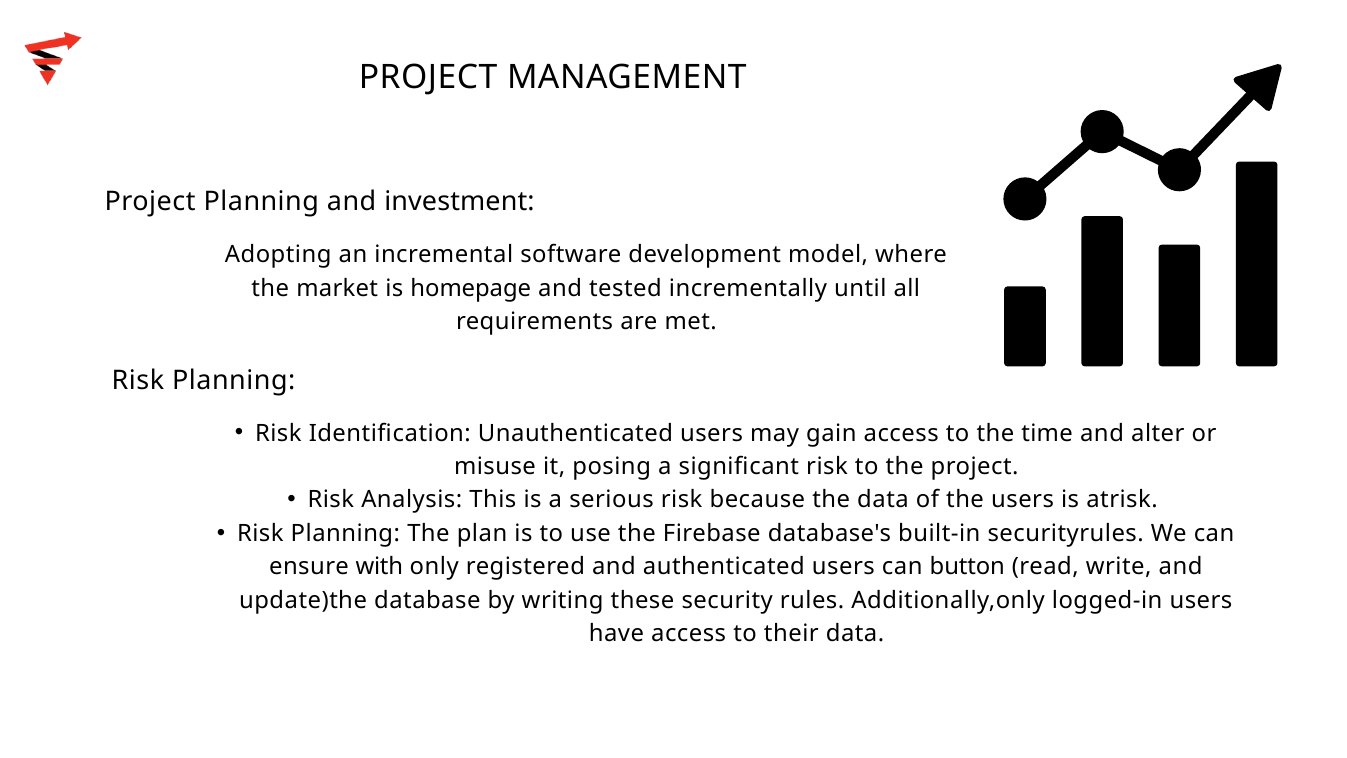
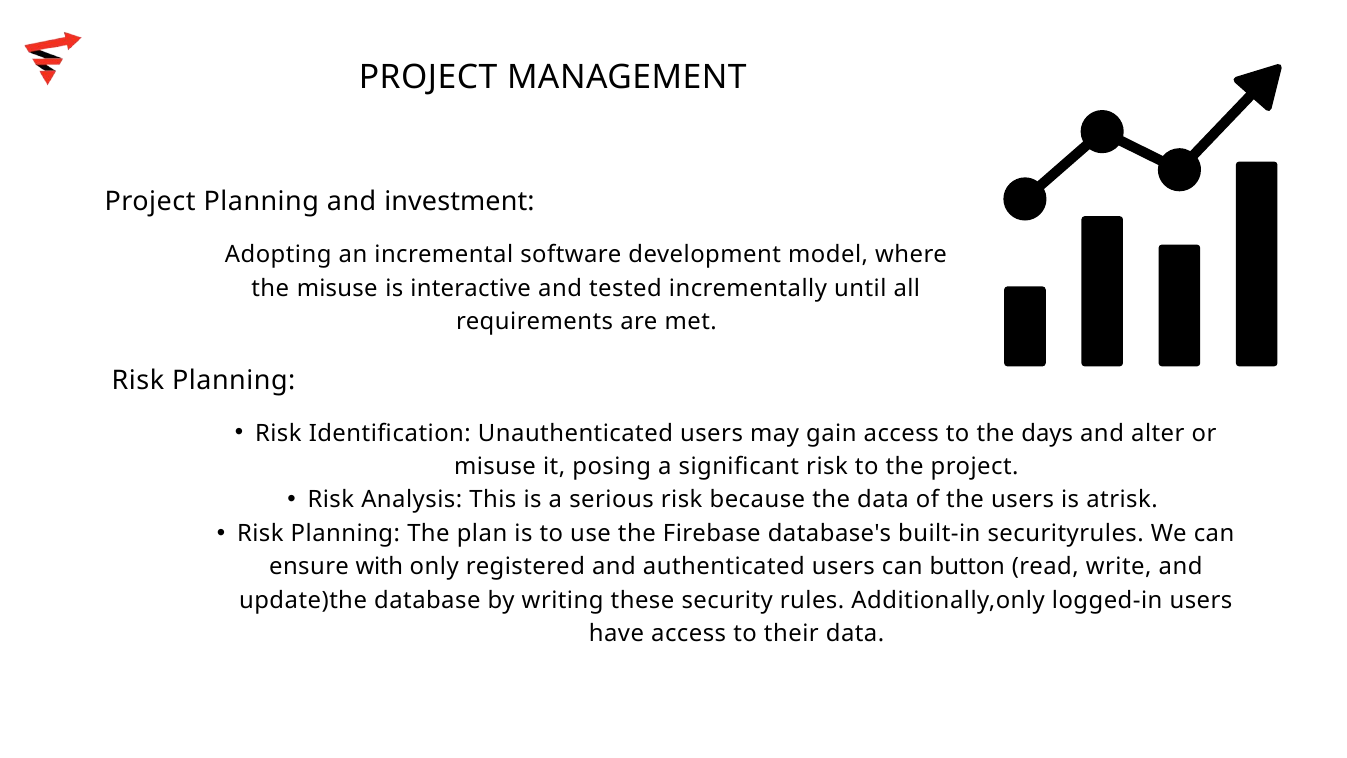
the market: market -> misuse (337, 288)
homepage: homepage -> interactive (471, 288)
time: time -> days (1047, 433)
